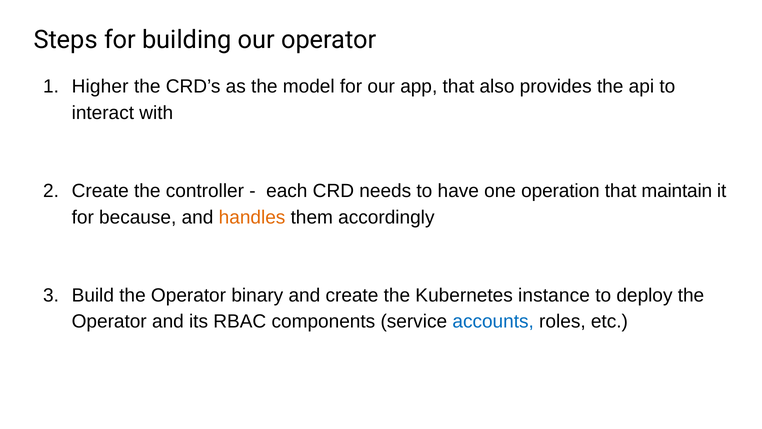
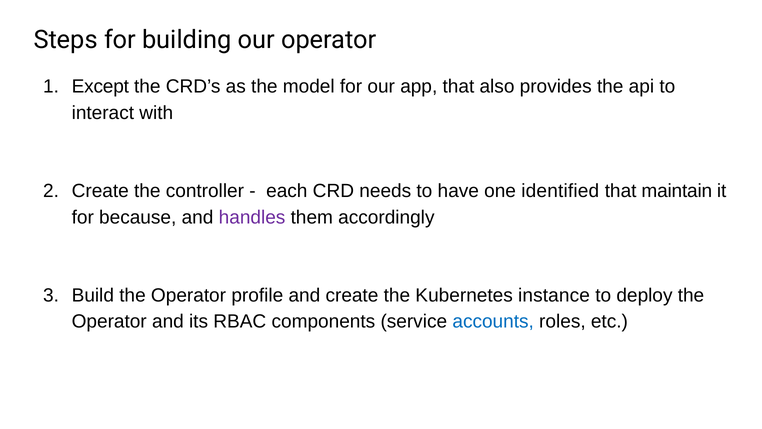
Higher: Higher -> Except (100, 87)
operation: operation -> identified (560, 191)
handles colour: orange -> purple (252, 217)
binary: binary -> profile (257, 295)
